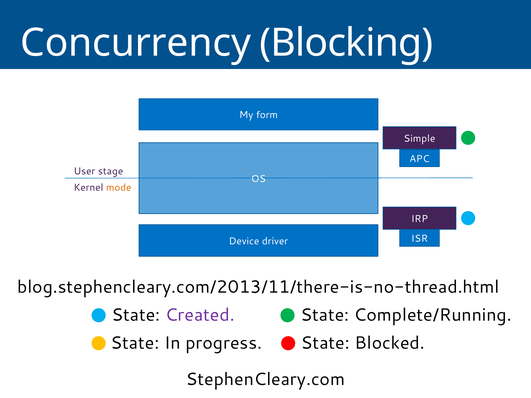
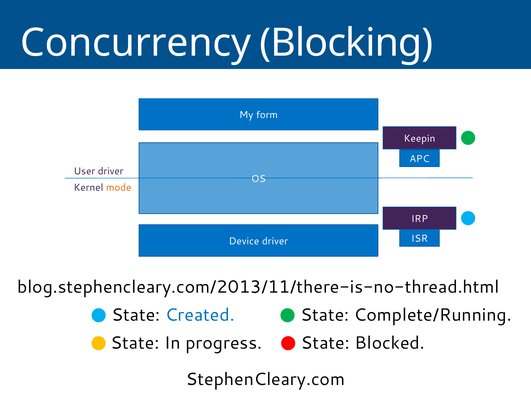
Simple: Simple -> Keepin (419, 139)
User stage: stage -> driver (111, 171)
Created colour: purple -> blue (200, 315)
